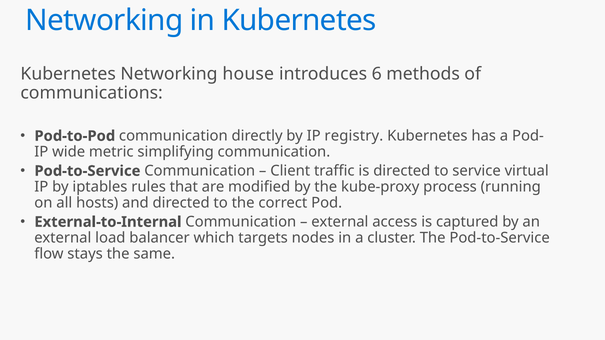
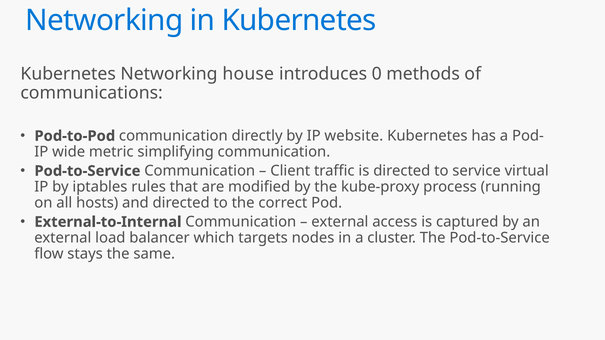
6: 6 -> 0 (377, 74)
registry: registry -> website (354, 136)
